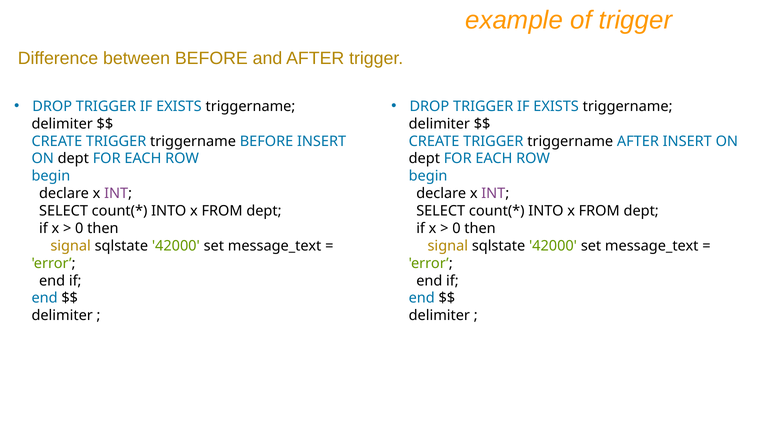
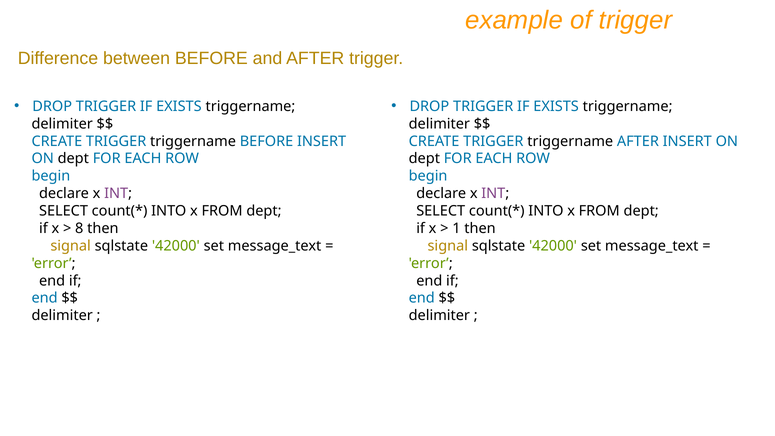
0: 0 -> 8 (79, 228)
0: 0 -> 1 (456, 228)
